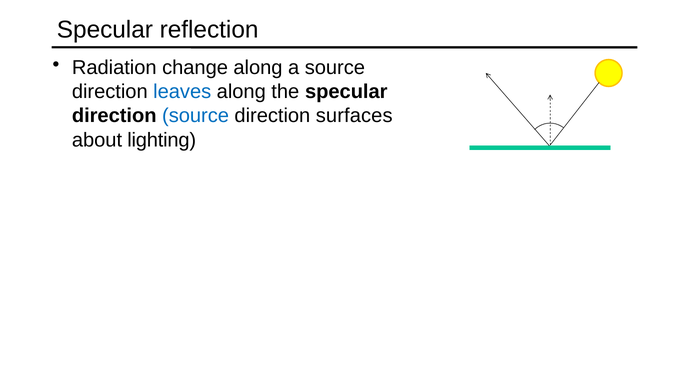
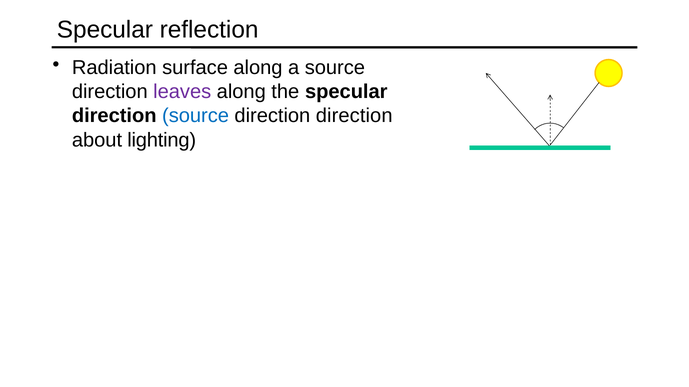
change: change -> surface (195, 68)
leaves colour: blue -> purple (182, 92)
direction surfaces: surfaces -> direction (354, 116)
